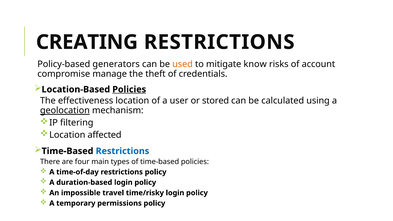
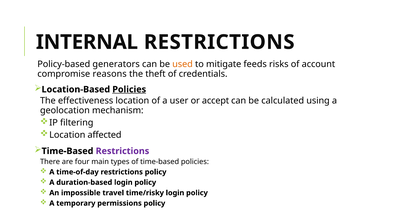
CREATING: CREATING -> INTERNAL (87, 42)
know: know -> feeds (255, 64)
manage: manage -> reasons (110, 74)
stored: stored -> accept (216, 101)
geolocation underline: present -> none (65, 111)
Restrictions colour: blue -> purple (122, 151)
